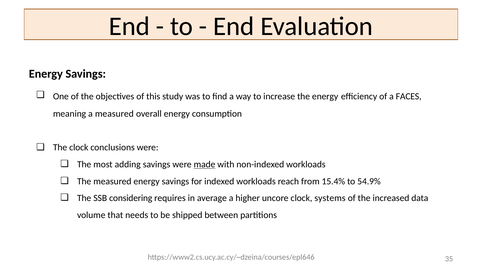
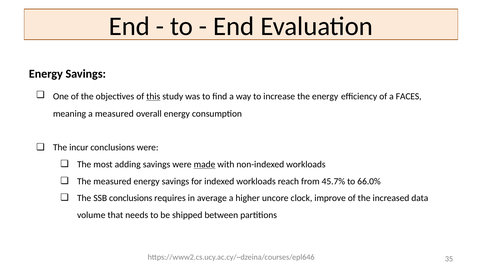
this underline: none -> present (153, 96)
The clock: clock -> incur (79, 148)
15.4%: 15.4% -> 45.7% (333, 181)
54.9%: 54.9% -> 66.0% (369, 181)
SSB considering: considering -> conclusions (131, 198)
systems: systems -> improve (330, 198)
